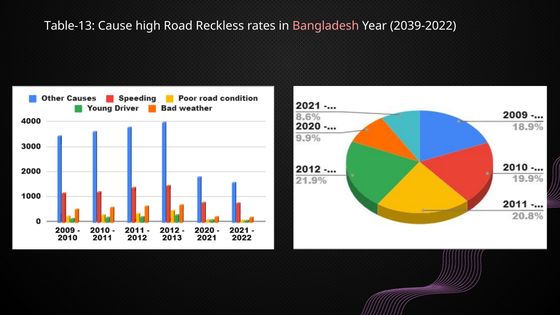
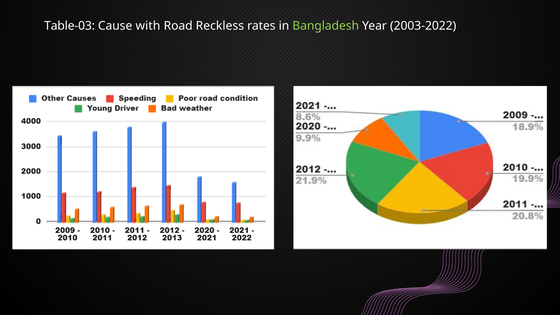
Table-13: Table-13 -> Table-03 (70, 26)
high: high -> with (148, 26)
Bangladesh colour: pink -> light green (326, 26)
2039-2022: 2039-2022 -> 2003-2022 (423, 26)
